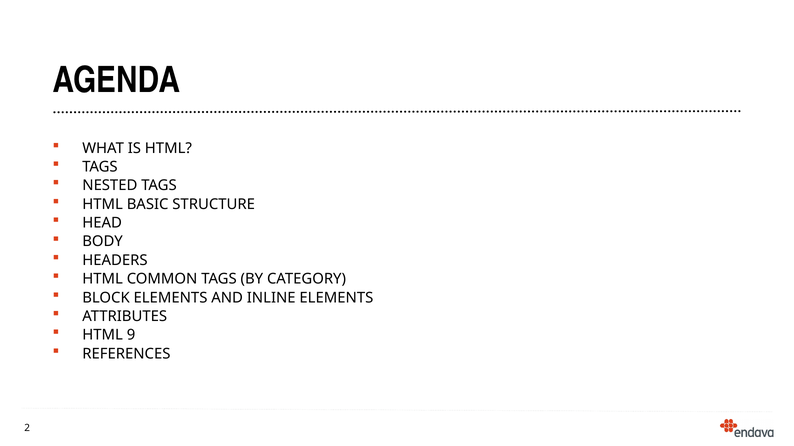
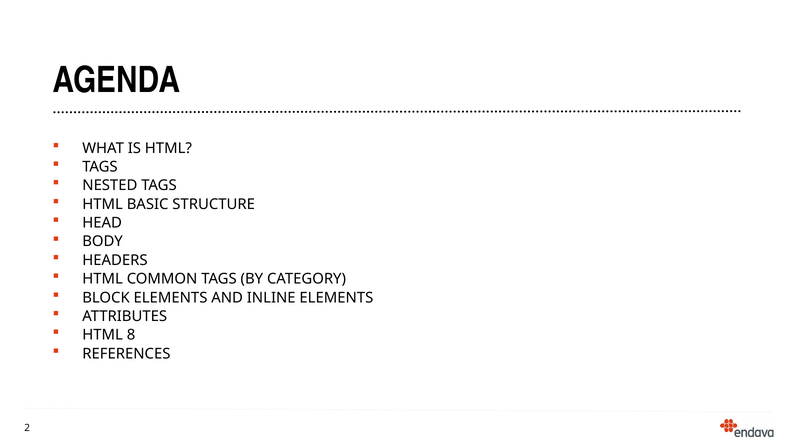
9: 9 -> 8 (131, 335)
